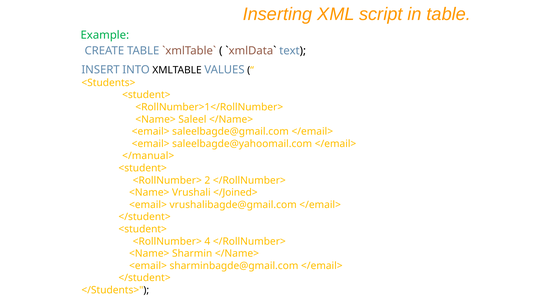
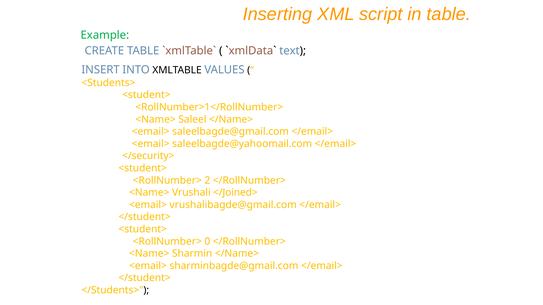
</manual>: </manual> -> </security> (148, 156)
4: 4 -> 0 (207, 242)
